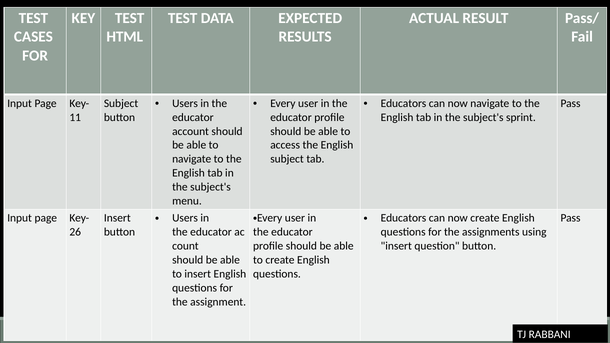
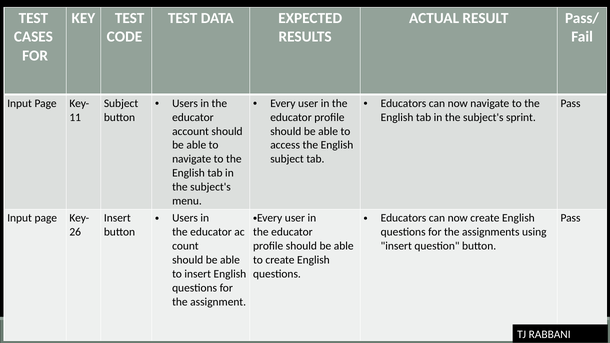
HTML​​: HTML​​ -> CODE​​ (128, 37)
